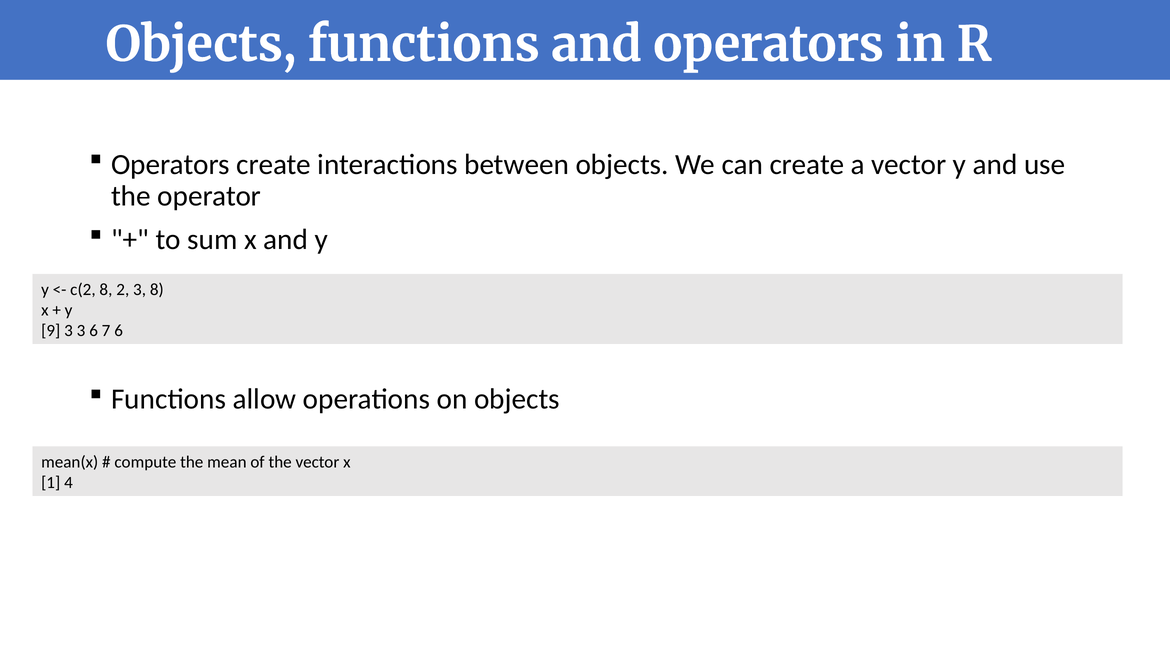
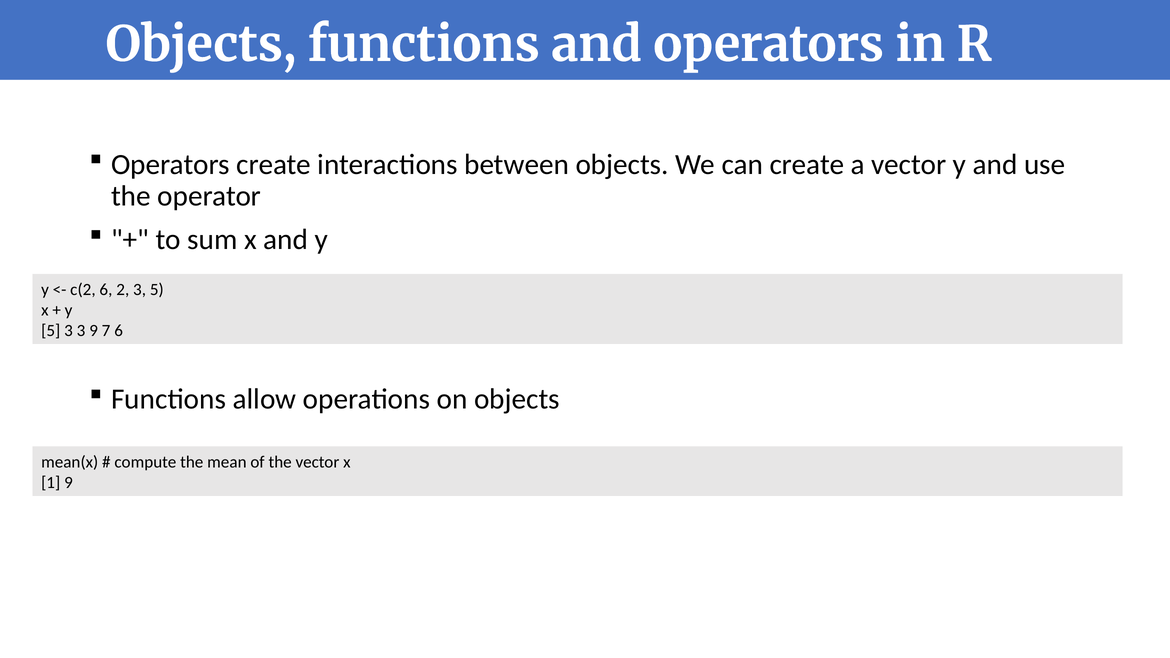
c(2 8: 8 -> 6 (106, 290)
3 8: 8 -> 5 (157, 290)
9: 9 -> 5 (51, 331)
3 6: 6 -> 9 (94, 331)
1 4: 4 -> 9 (68, 483)
